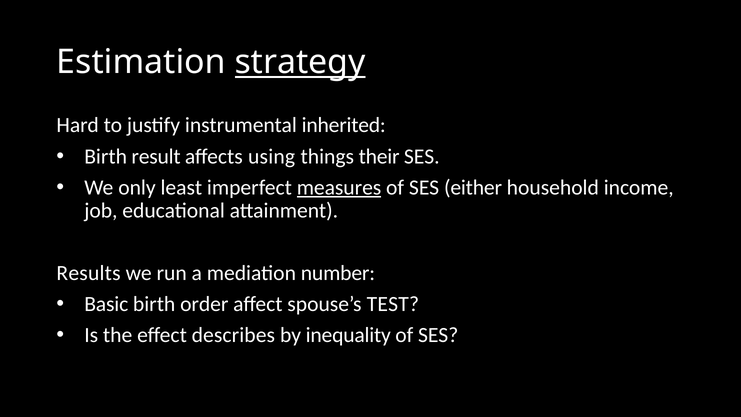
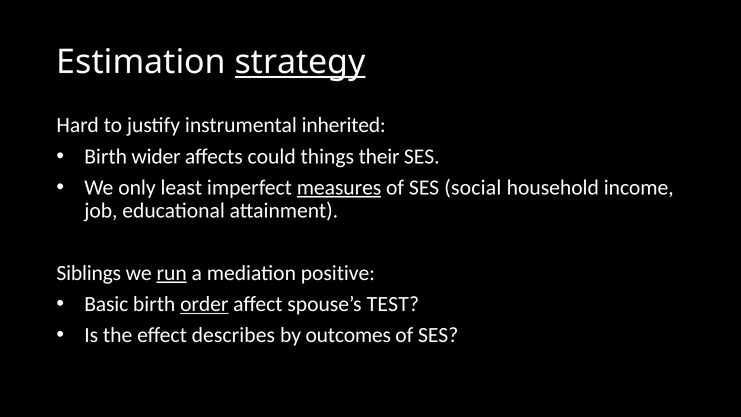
result: result -> wider (156, 156)
using: using -> could (272, 156)
either: either -> social (473, 187)
Results: Results -> Siblings (89, 273)
run underline: none -> present (172, 273)
number: number -> positive (338, 273)
order underline: none -> present (204, 304)
inequality: inequality -> outcomes (348, 335)
